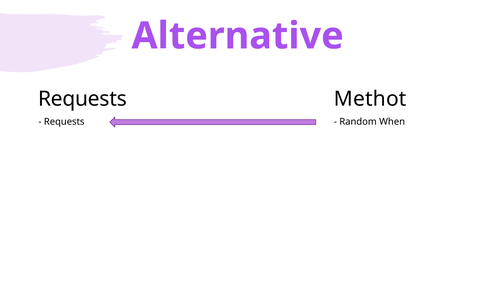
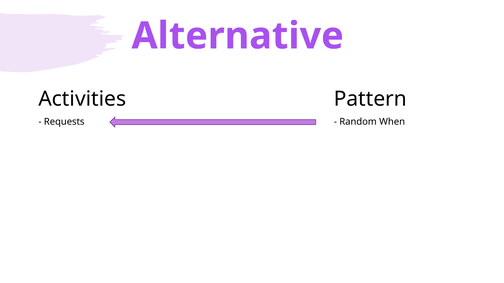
Requests: Requests -> Activities (82, 99)
Methot: Methot -> Pattern (370, 99)
